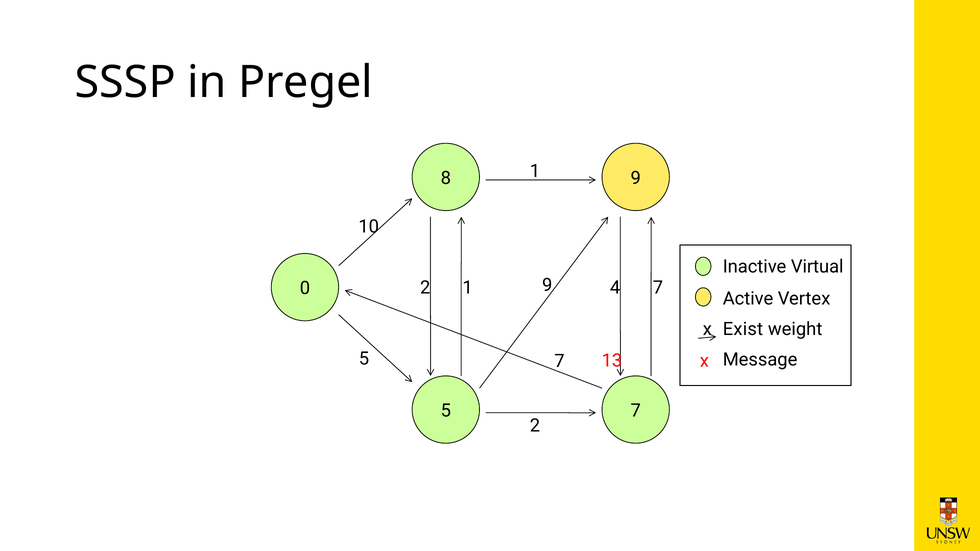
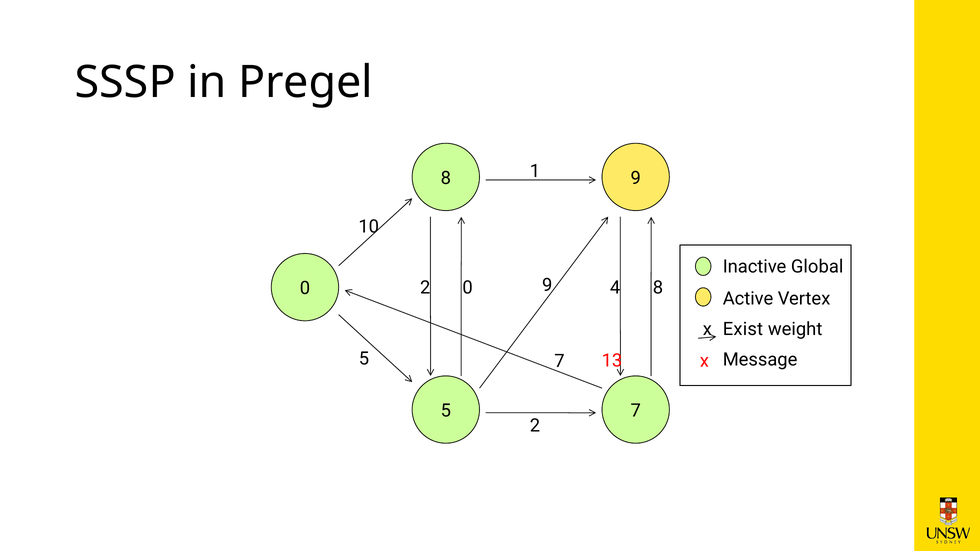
Virtual: Virtual -> Global (817, 267)
1: 1 -> 0 (468, 288)
4 7: 7 -> 8 (658, 288)
